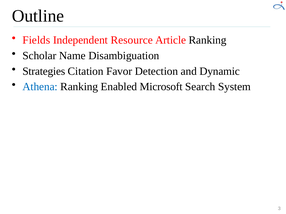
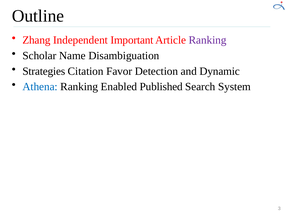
Fields: Fields -> Zhang (36, 40)
Resource: Resource -> Important (132, 40)
Ranking colour: black -> purple (208, 40)
Microsoft: Microsoft -> Published (161, 87)
